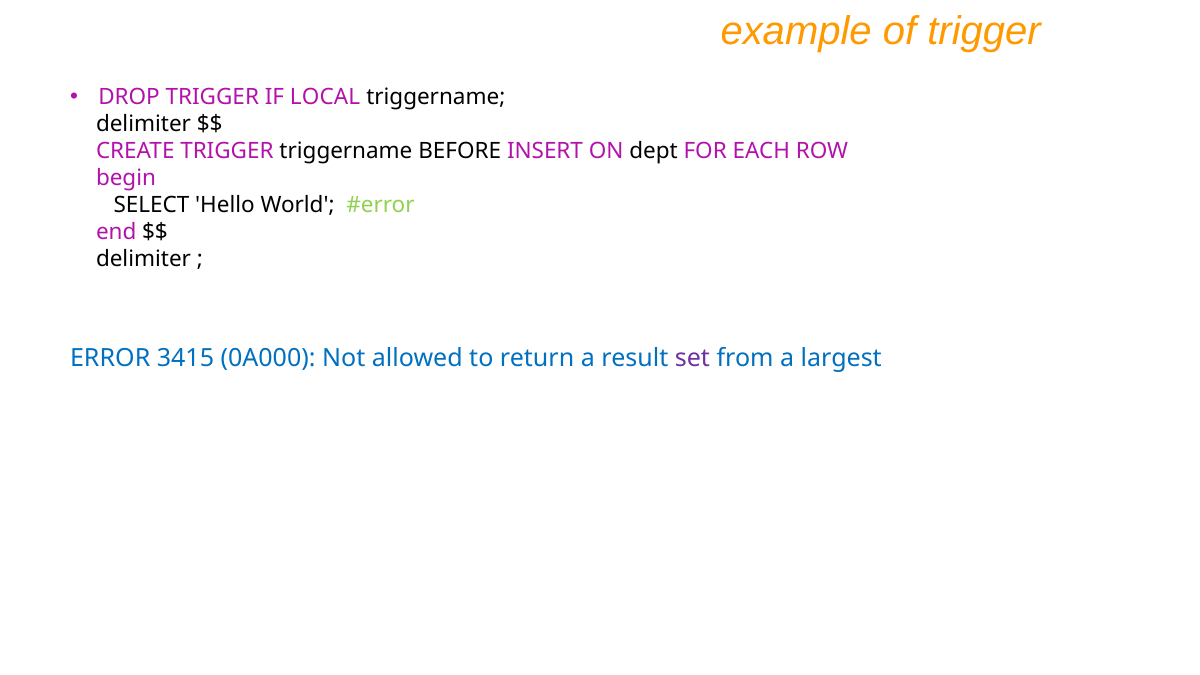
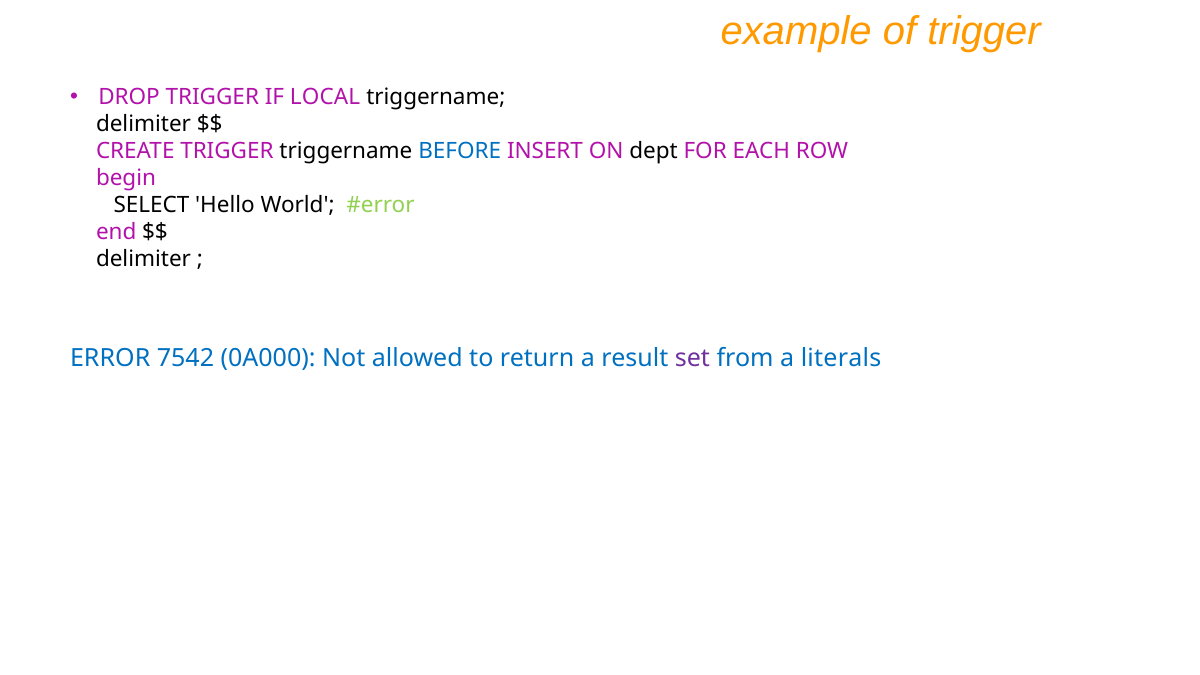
BEFORE colour: black -> blue (460, 151)
3415: 3415 -> 7542 (185, 359)
largest: largest -> literals (841, 359)
